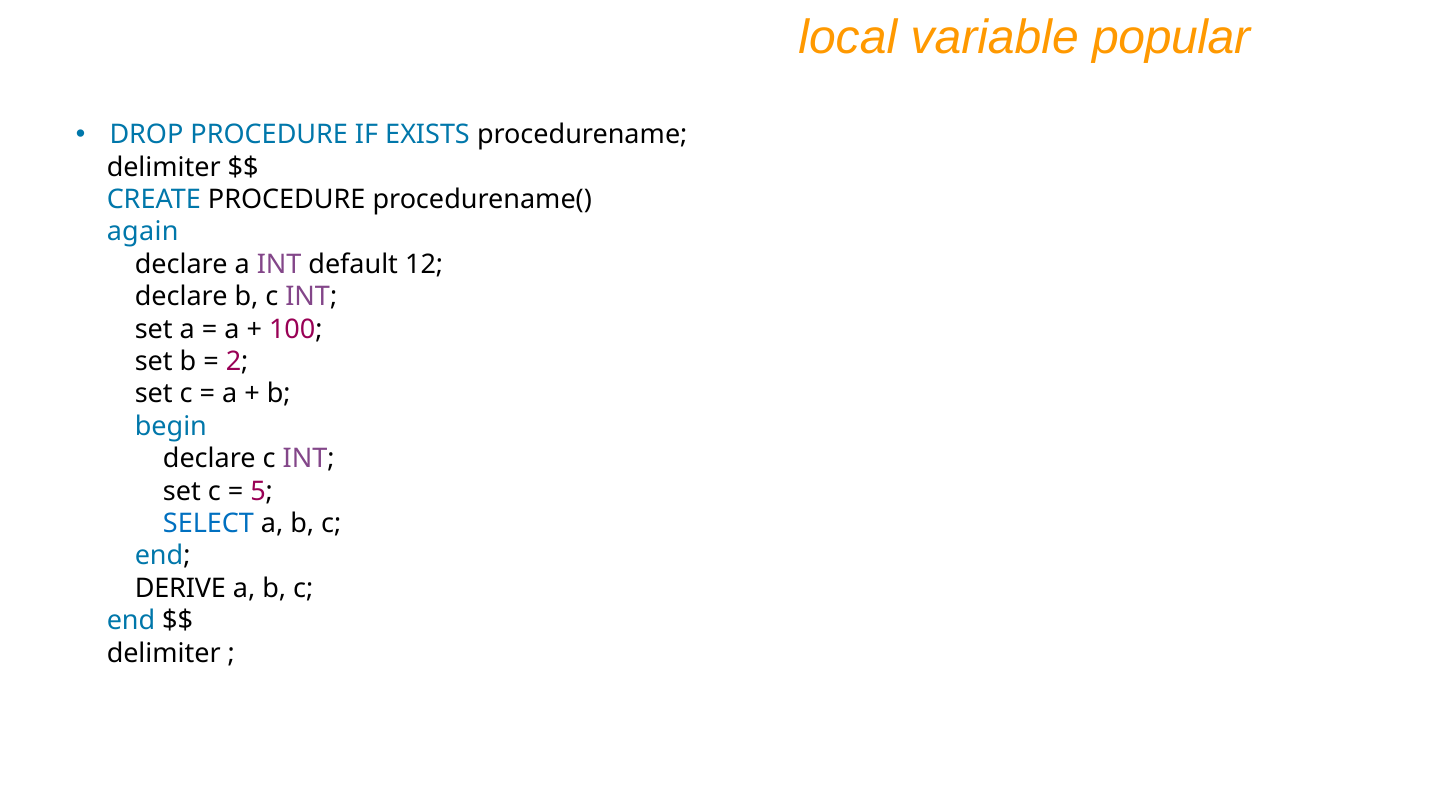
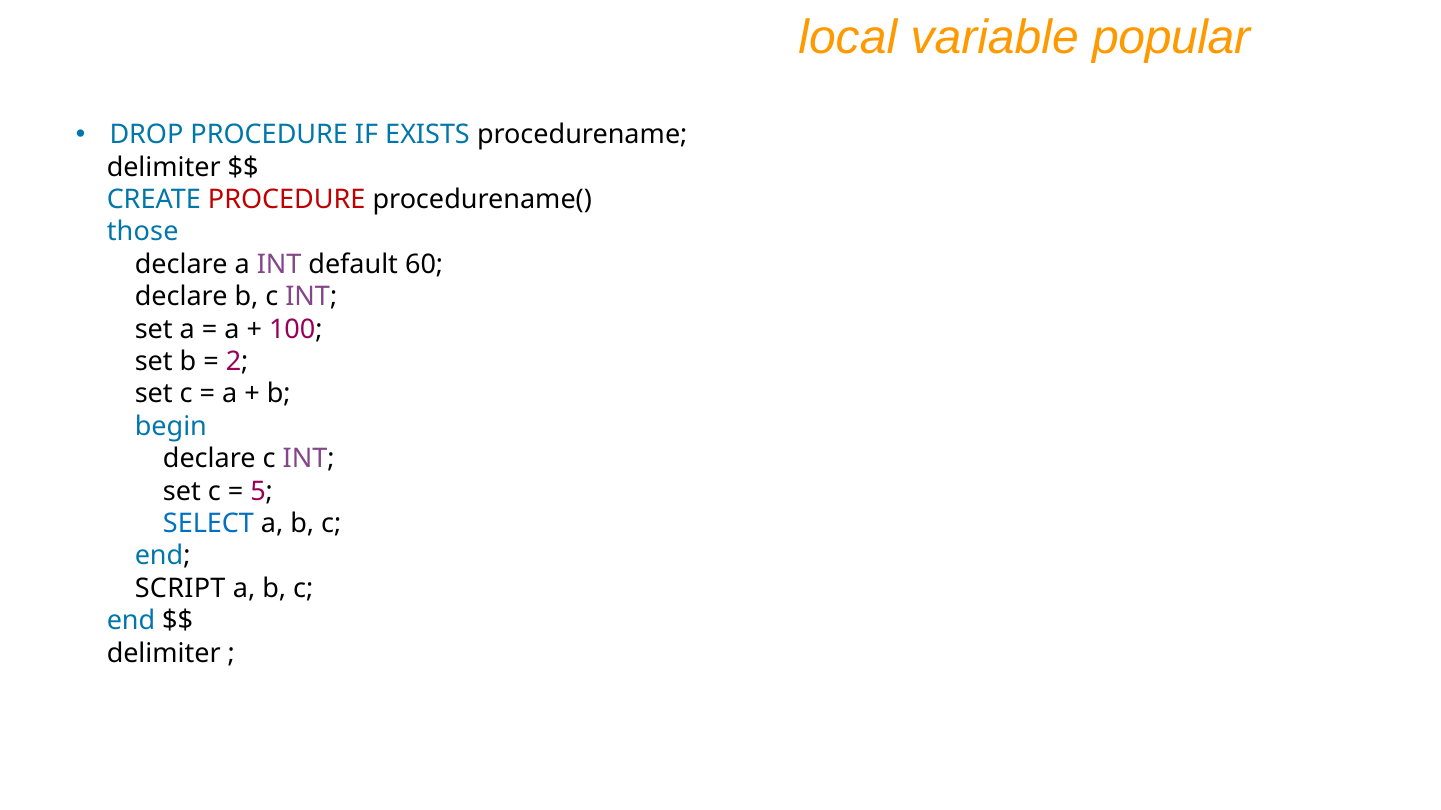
PROCEDURE colour: black -> red (287, 200)
again: again -> those (143, 232)
12: 12 -> 60 (424, 265)
DERIVE: DERIVE -> SCRIPT (180, 589)
